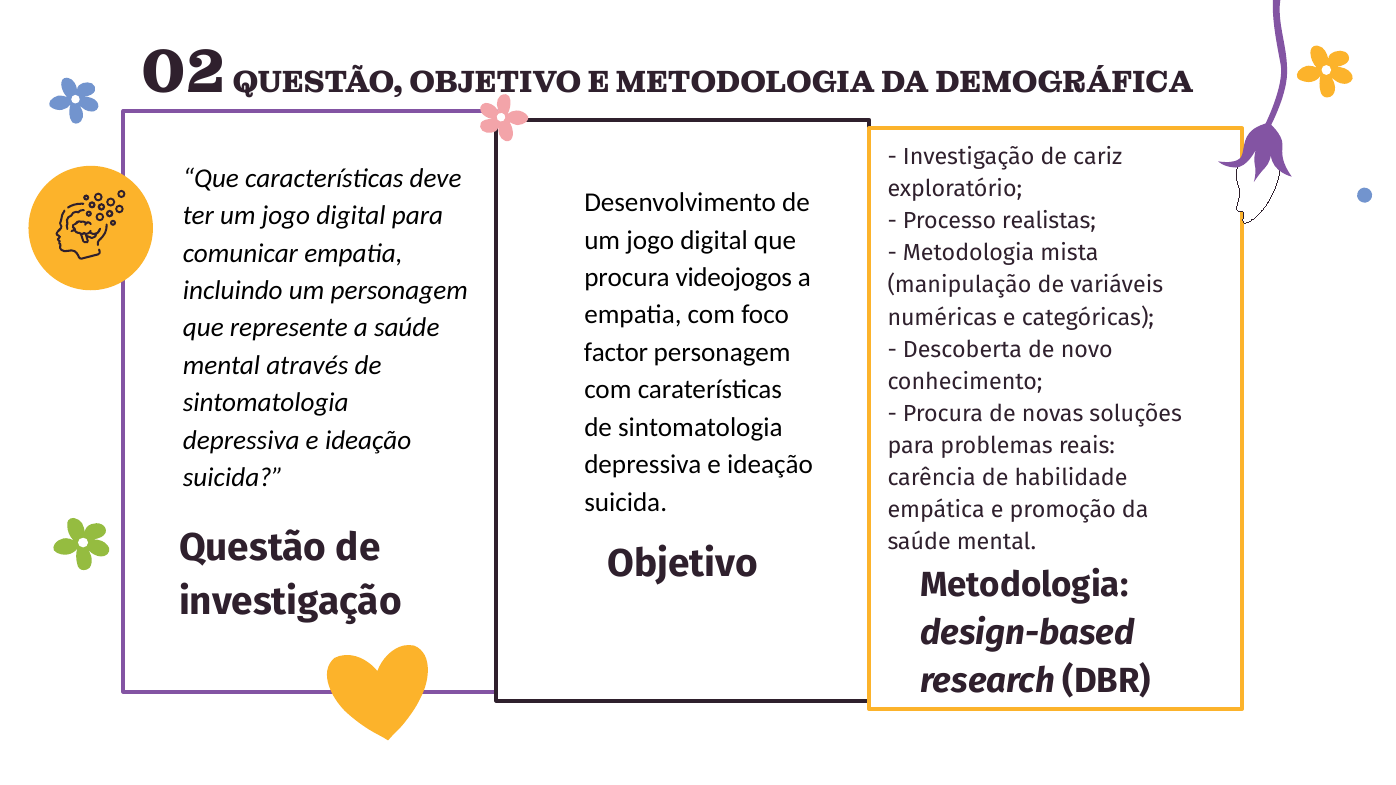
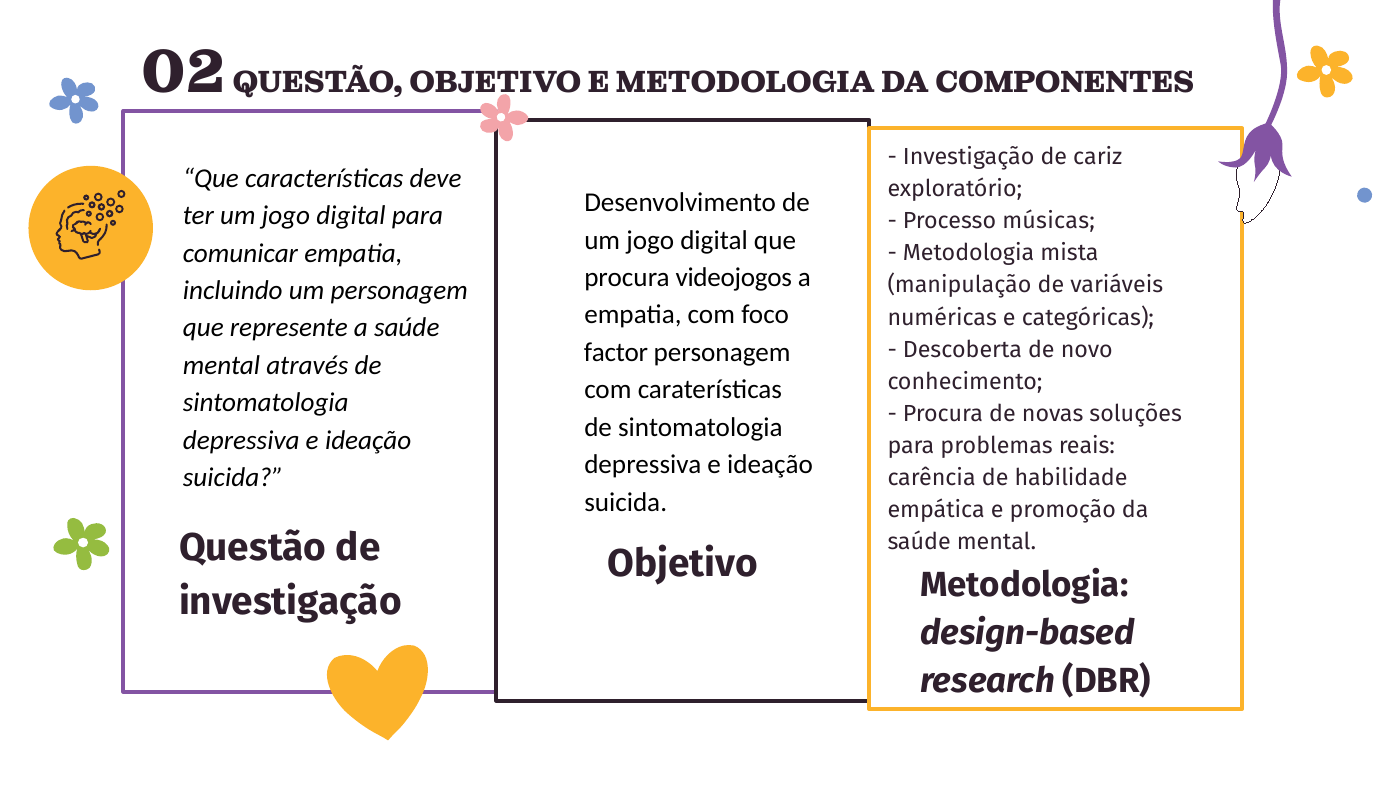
DEMOGRÁFICA: DEMOGRÁFICA -> COMPONENTES (1065, 82)
realistas: realistas -> músicas (1049, 221)
